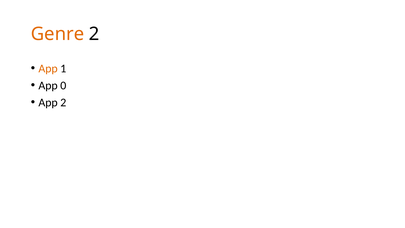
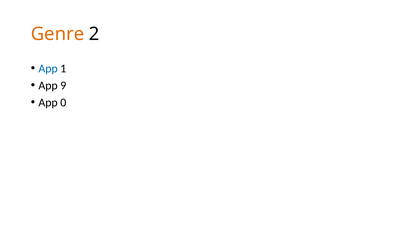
App colour: orange -> blue (48, 68)
0: 0 -> 9 (63, 85)
App 2: 2 -> 0 (63, 102)
